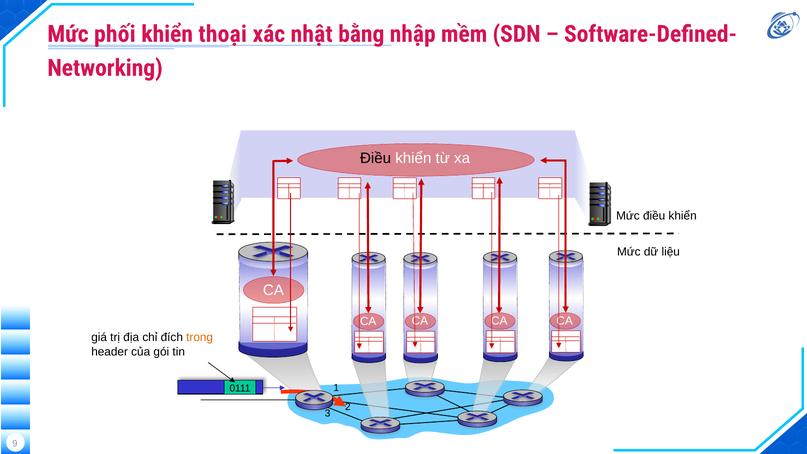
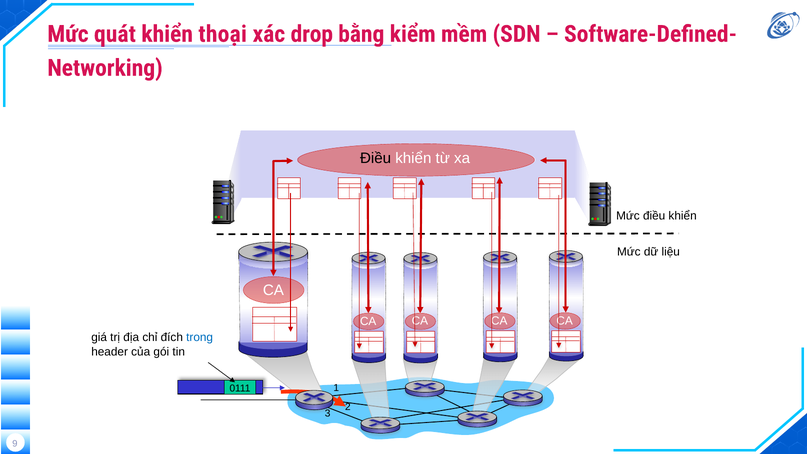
phối: phối -> quát (115, 34)
nhật: nhật -> drop (312, 34)
nhập: nhập -> kiểm (413, 34)
trong colour: orange -> blue (200, 338)
